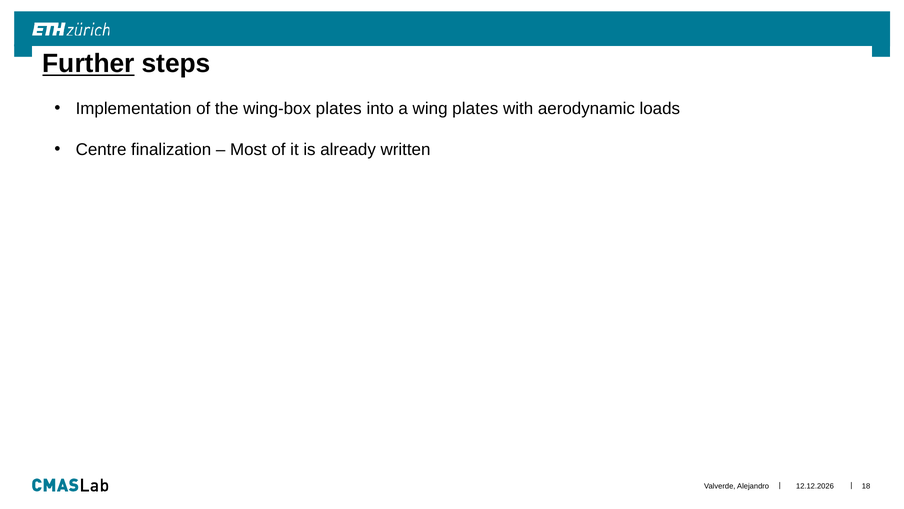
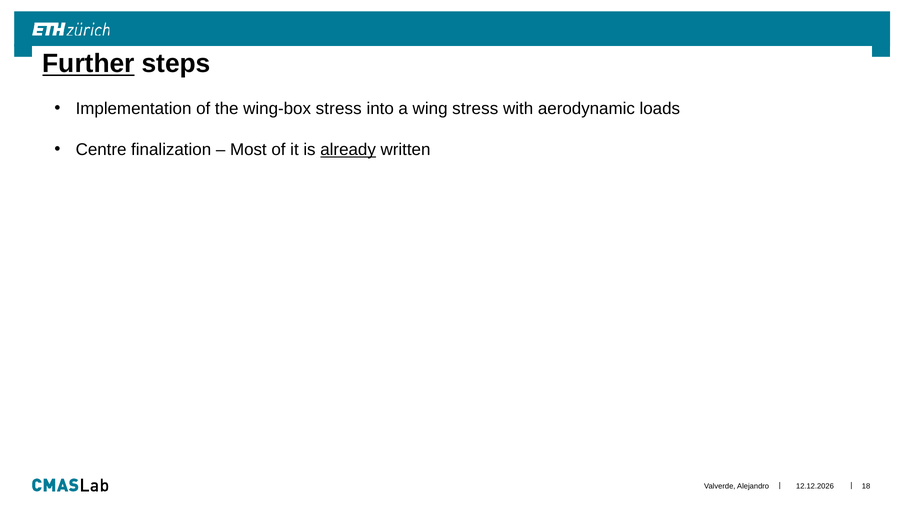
wing-box plates: plates -> stress (339, 109)
wing plates: plates -> stress (475, 109)
already underline: none -> present (348, 149)
